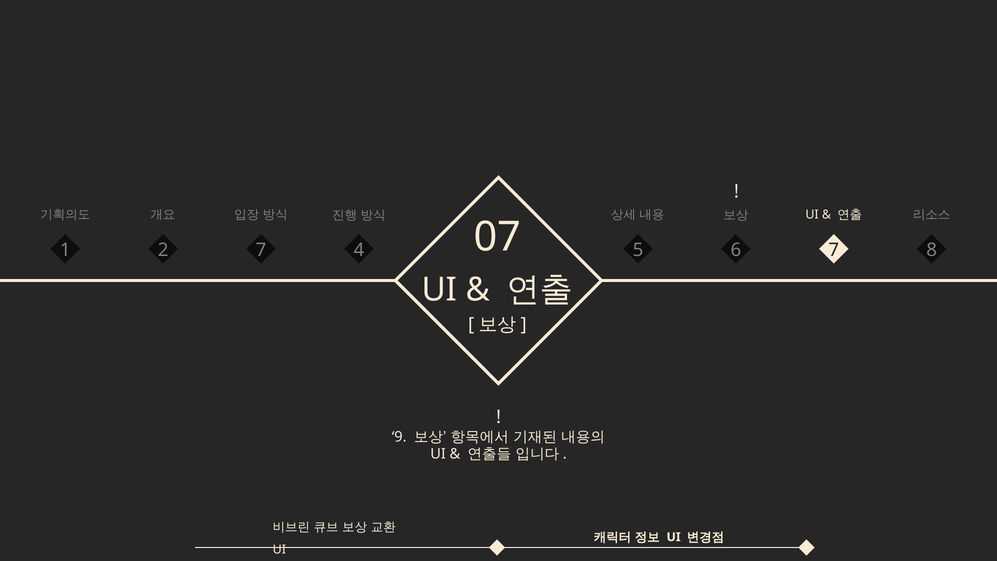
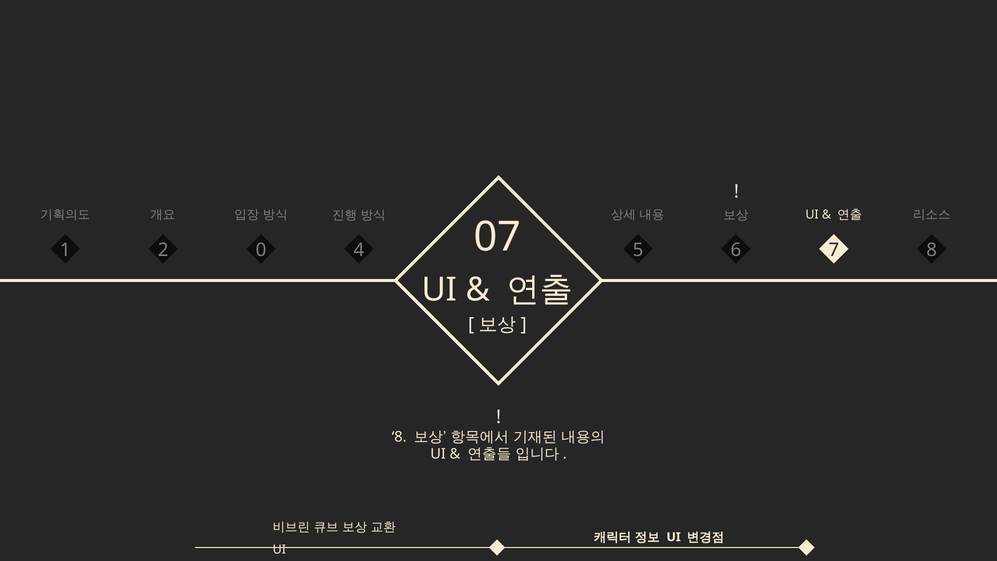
2 7: 7 -> 0 (261, 250)
9: 9 -> 8 (399, 437)
